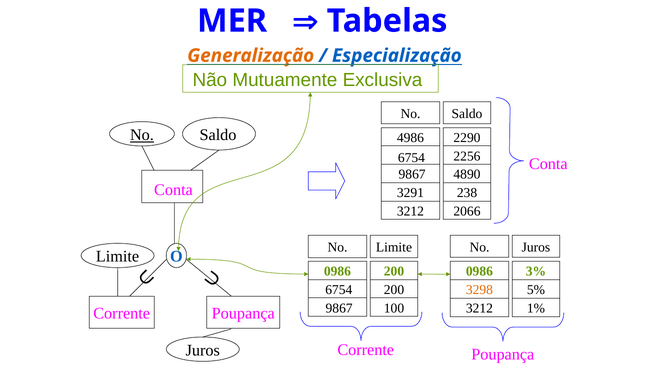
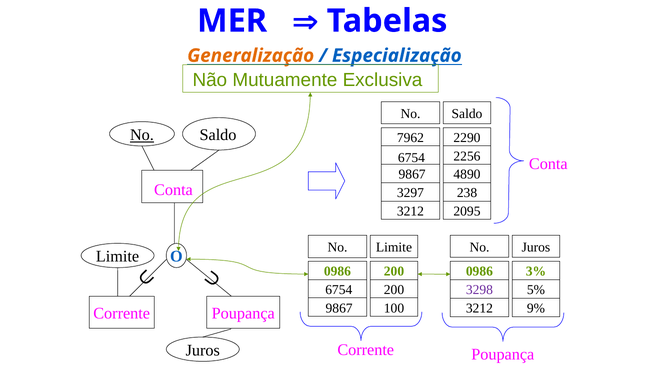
4986: 4986 -> 7962 (410, 138)
3291: 3291 -> 3297 (410, 193)
2066: 2066 -> 2095 (467, 211)
3298 colour: orange -> purple (479, 290)
1%: 1% -> 9% (536, 309)
